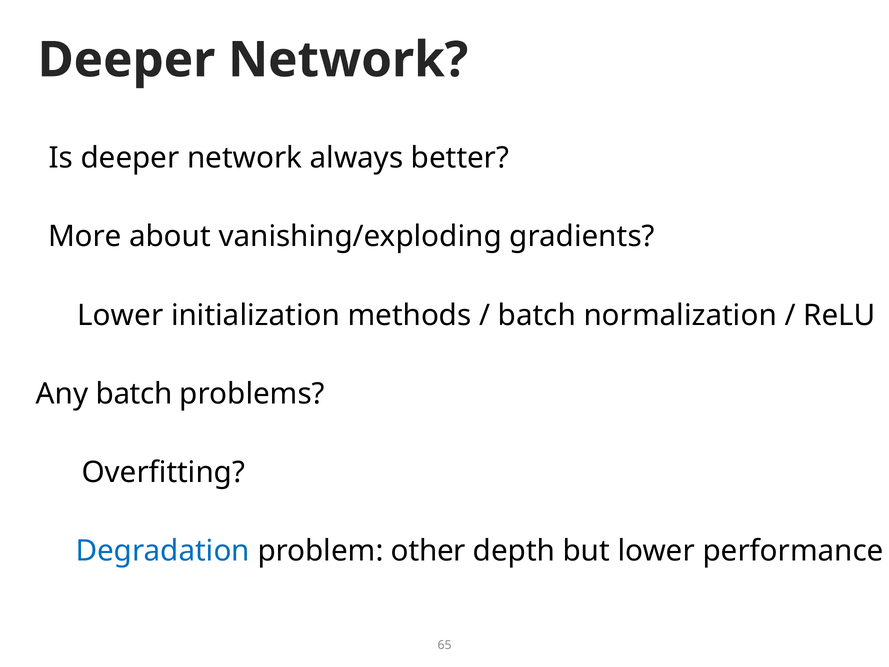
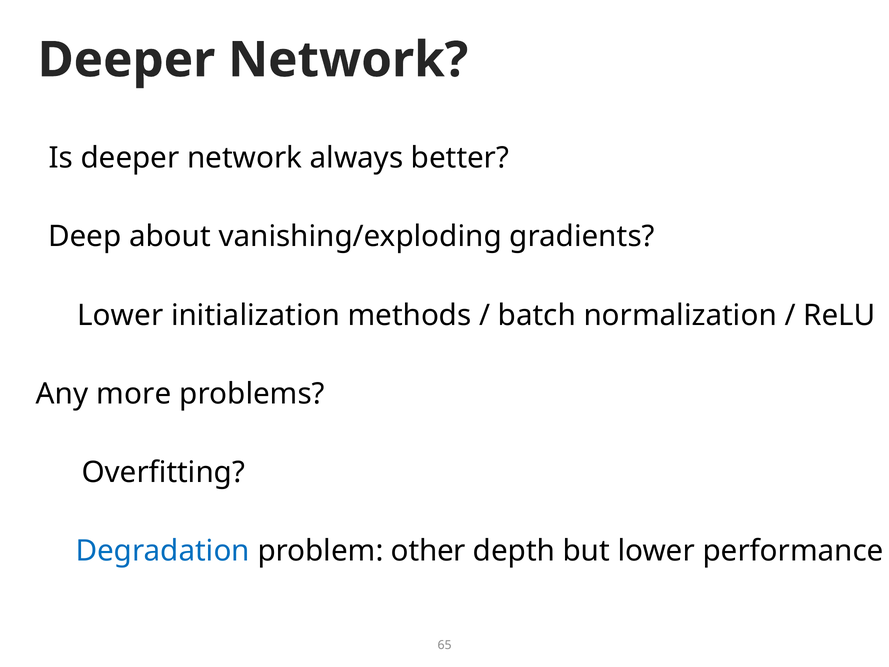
More: More -> Deep (85, 236)
Any batch: batch -> more (134, 394)
